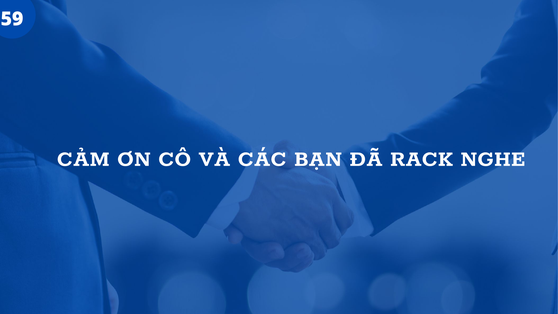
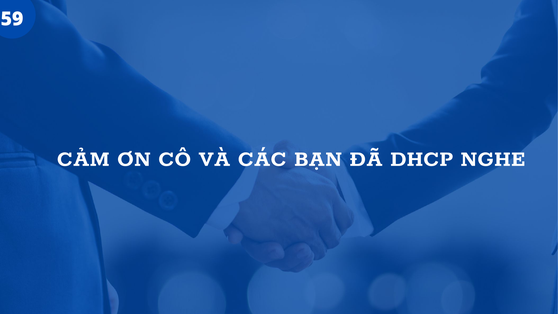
RACK: RACK -> DHCP (422, 158)
